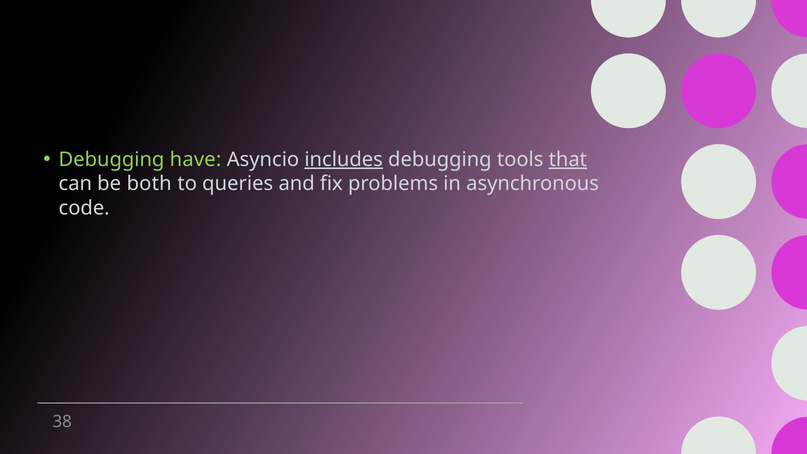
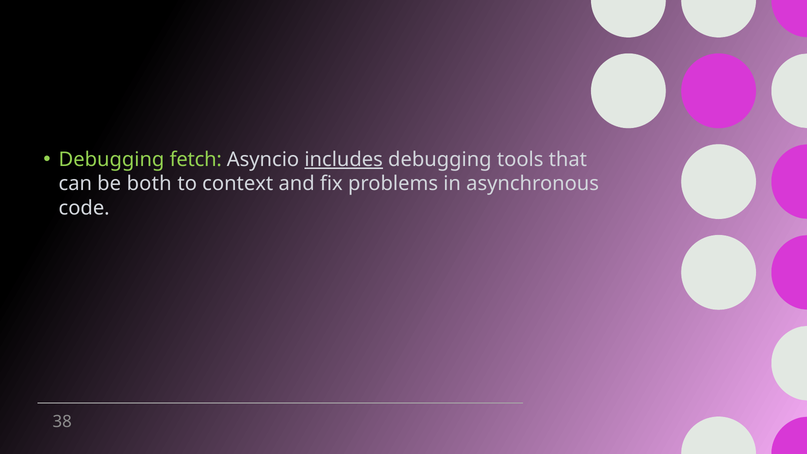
have: have -> fetch (196, 160)
that underline: present -> none (568, 160)
queries: queries -> context (238, 184)
